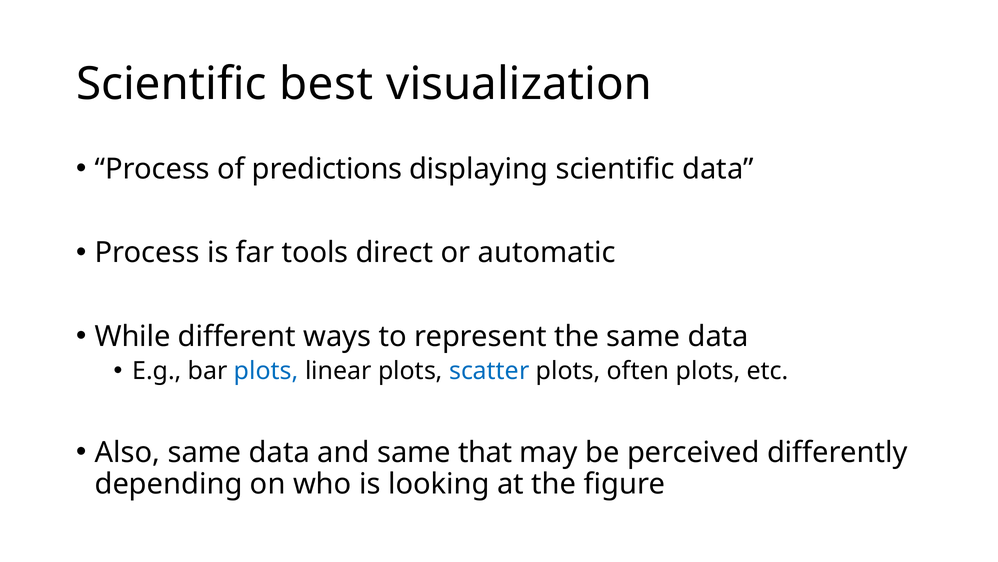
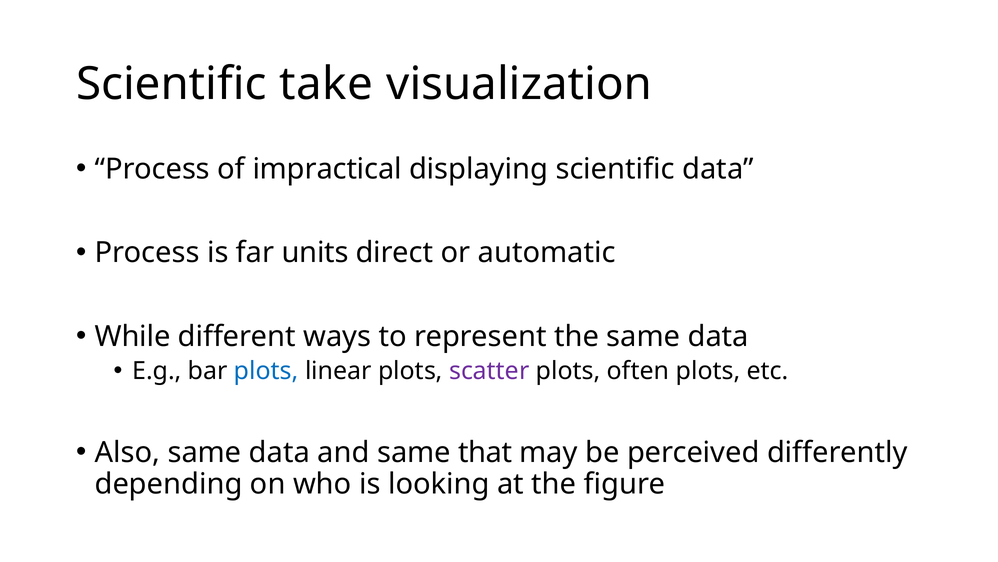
best: best -> take (326, 84)
predictions: predictions -> impractical (327, 169)
tools: tools -> units (315, 252)
scatter colour: blue -> purple (489, 371)
